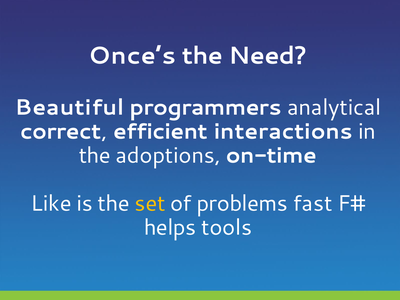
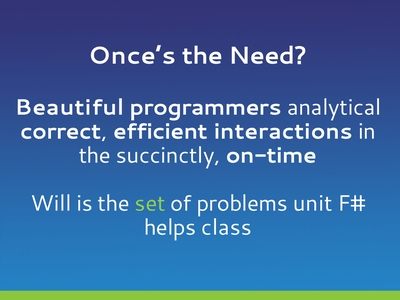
adoptions: adoptions -> succinctly (168, 155)
Like: Like -> Will (51, 203)
set colour: yellow -> light green (150, 203)
fast: fast -> unit (313, 203)
tools: tools -> class (227, 227)
